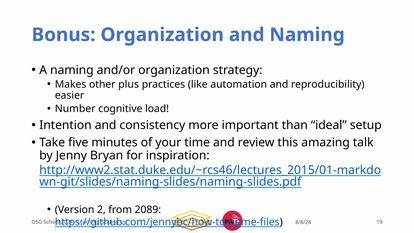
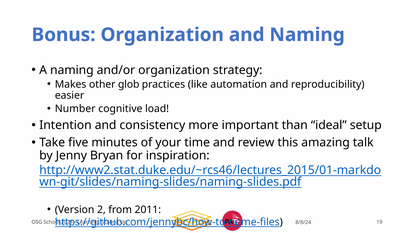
plus: plus -> glob (129, 84)
2089: 2089 -> 2011 (148, 209)
